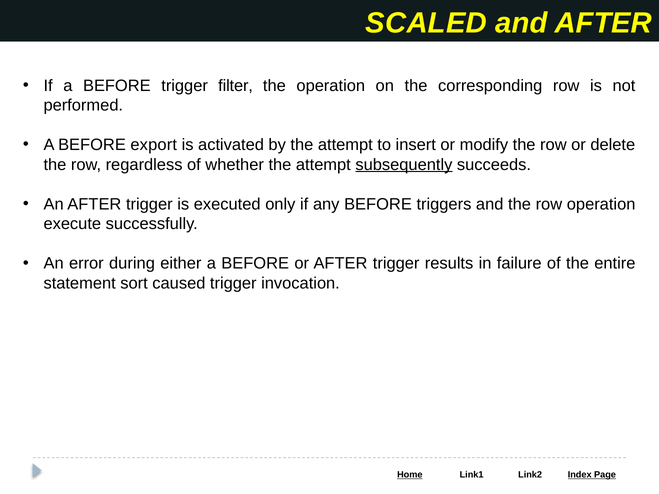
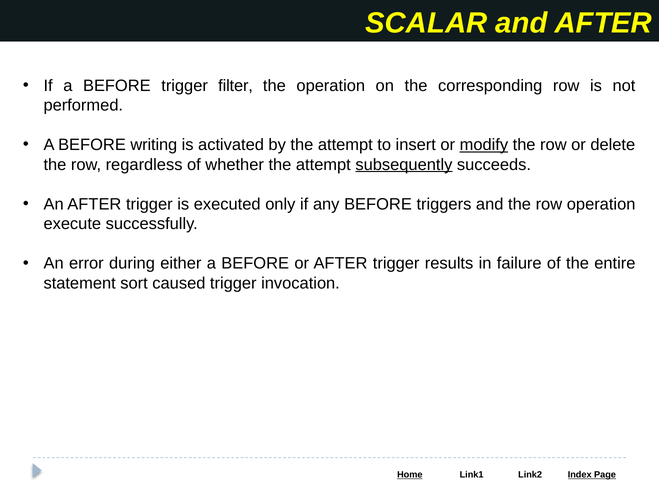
SCALED: SCALED -> SCALAR (426, 23)
export: export -> writing (154, 145)
modify underline: none -> present (484, 145)
